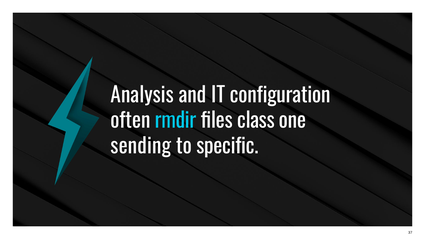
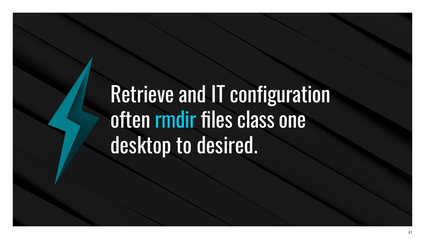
Analysis: Analysis -> Retrieve (142, 96)
sending: sending -> desktop (141, 147)
specific: specific -> desired (227, 147)
